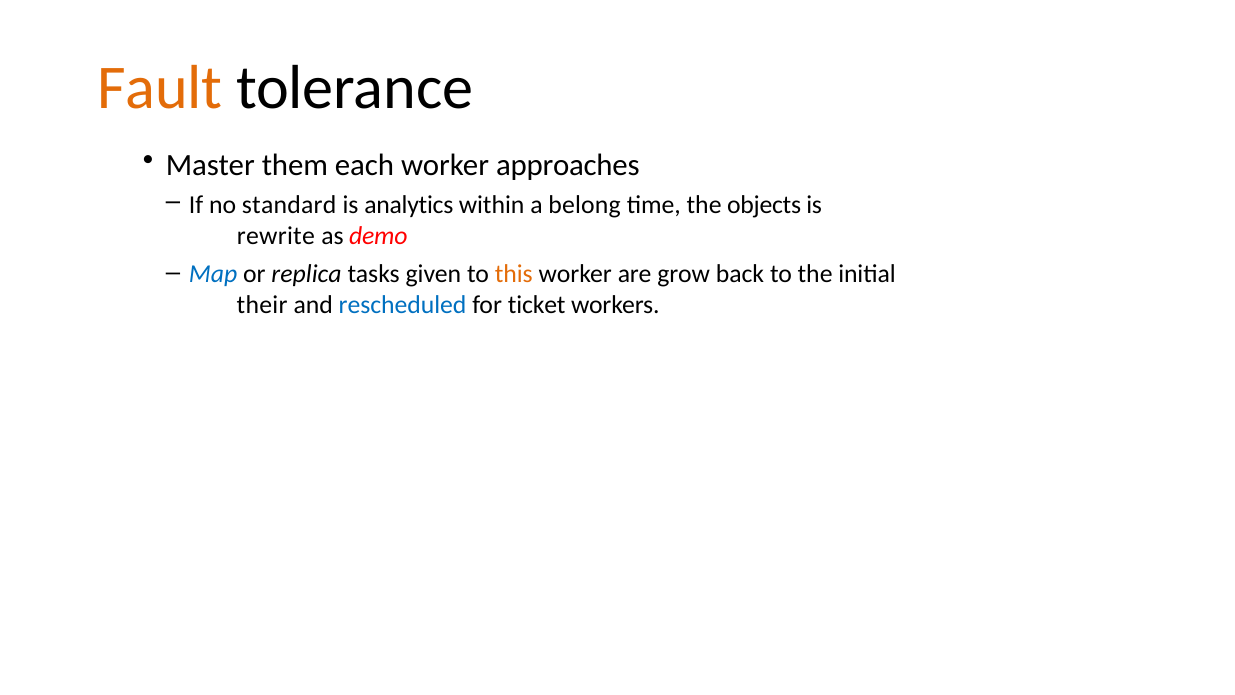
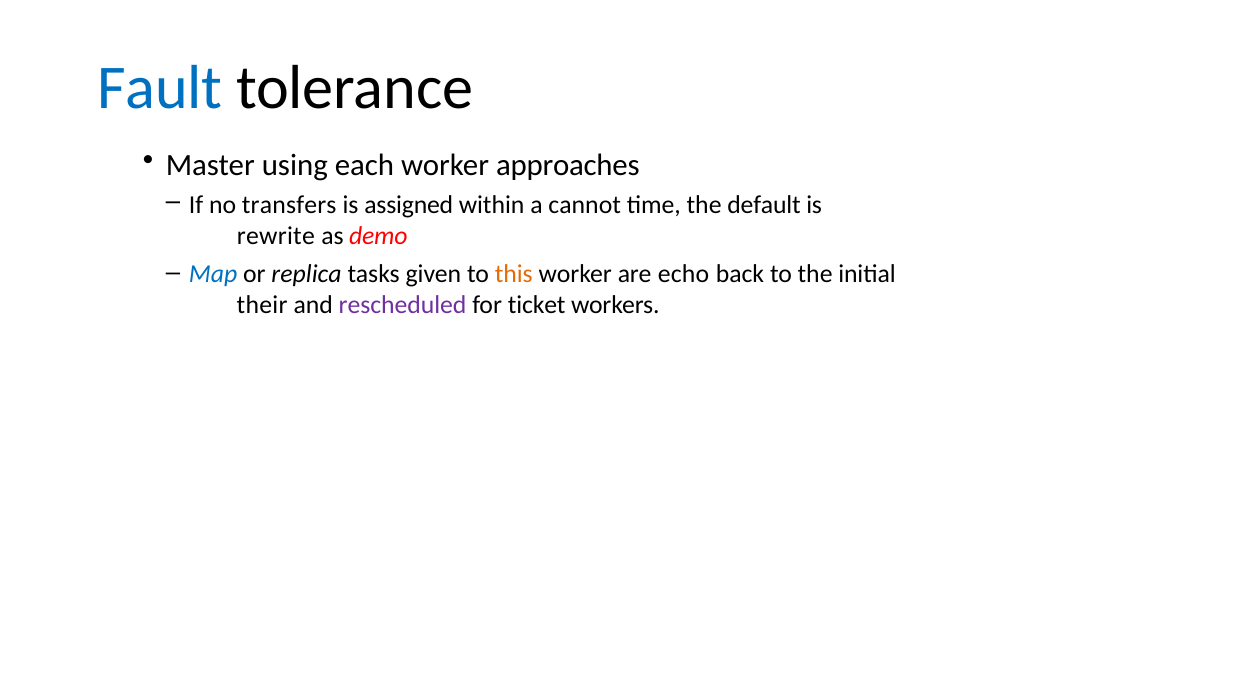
Fault colour: orange -> blue (160, 88)
them: them -> using (295, 165)
standard: standard -> transfers (289, 205)
analytics: analytics -> assigned (409, 205)
belong: belong -> cannot (585, 205)
objects: objects -> default (764, 205)
grow: grow -> echo (684, 274)
rescheduled colour: blue -> purple (403, 304)
